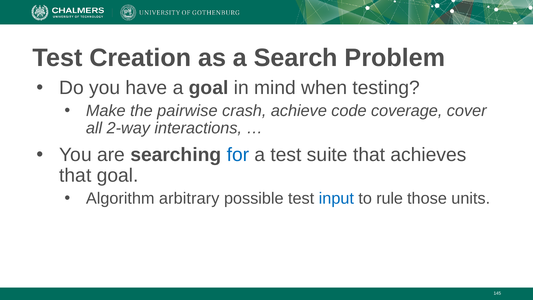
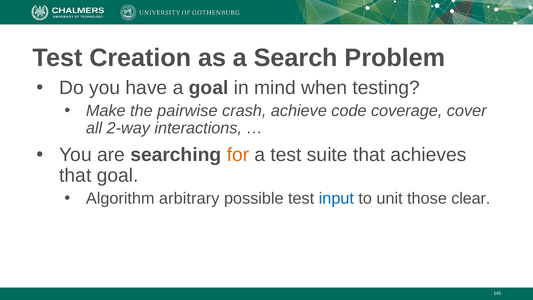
for colour: blue -> orange (238, 155)
rule: rule -> unit (390, 198)
units: units -> clear (471, 198)
